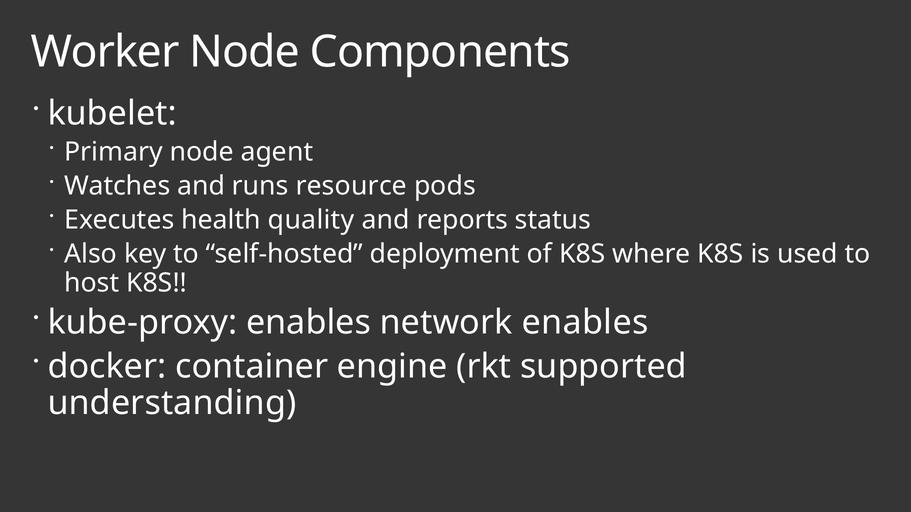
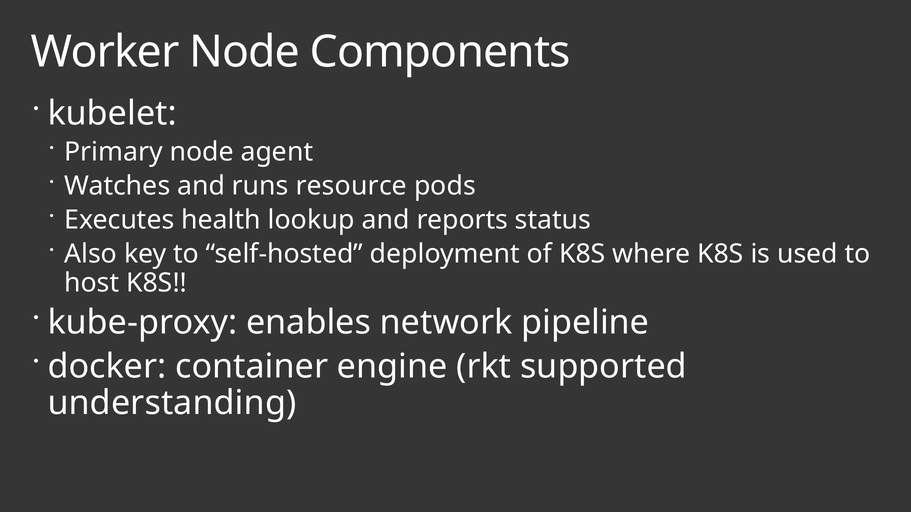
quality: quality -> lookup (311, 220)
network enables: enables -> pipeline (585, 323)
